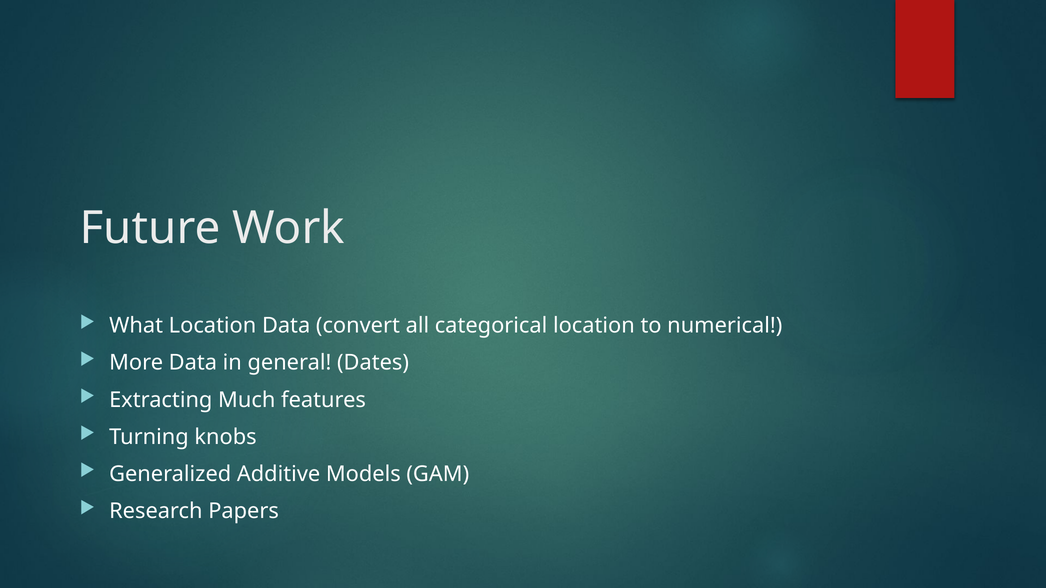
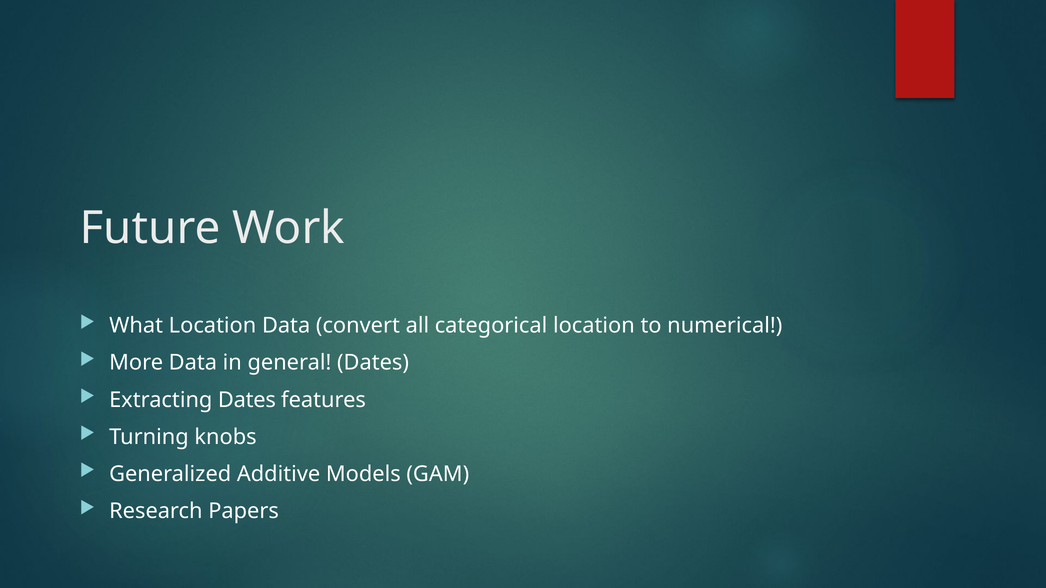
Extracting Much: Much -> Dates (247, 400)
